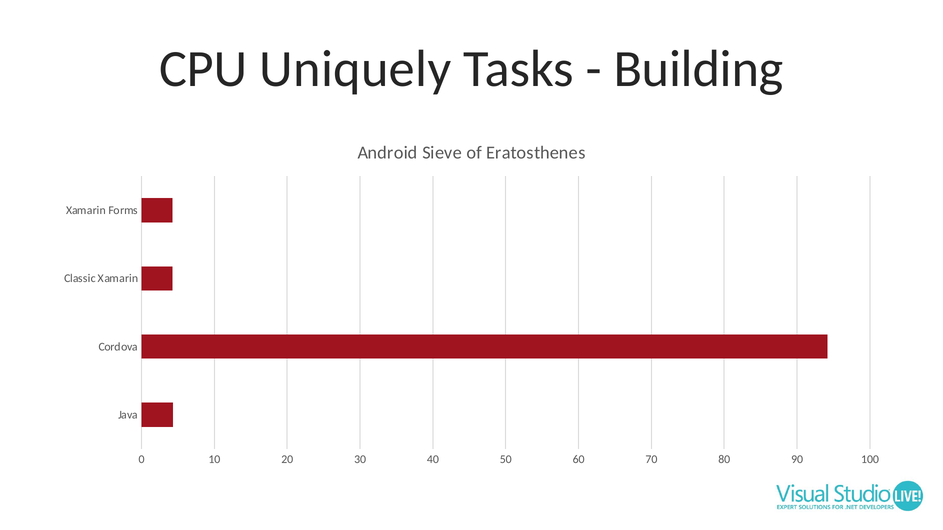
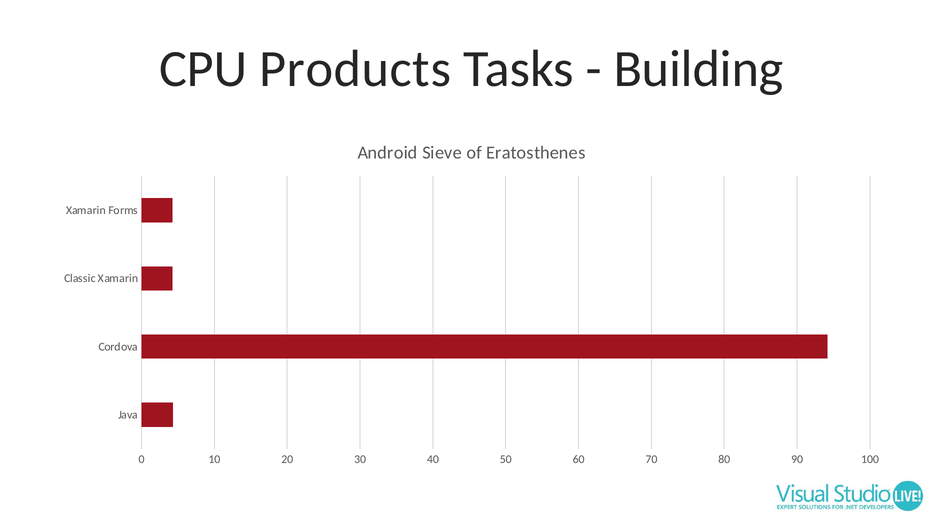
Uniquely: Uniquely -> Products (355, 69)
